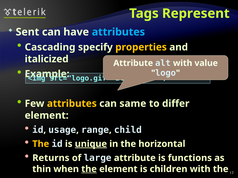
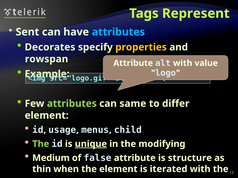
Cascading: Cascading -> Decorates (50, 47)
italicized: italicized -> rowspan (47, 59)
attributes colour: yellow -> light green (72, 104)
range: range -> menus (95, 130)
The colour: yellow -> light green (41, 144)
horizontal: horizontal -> modifying (162, 144)
Returns: Returns -> Medium (51, 158)
large: large -> false (98, 158)
functions: functions -> structure (190, 158)
the underline: present -> none (89, 169)
children: children -> iterated (169, 169)
